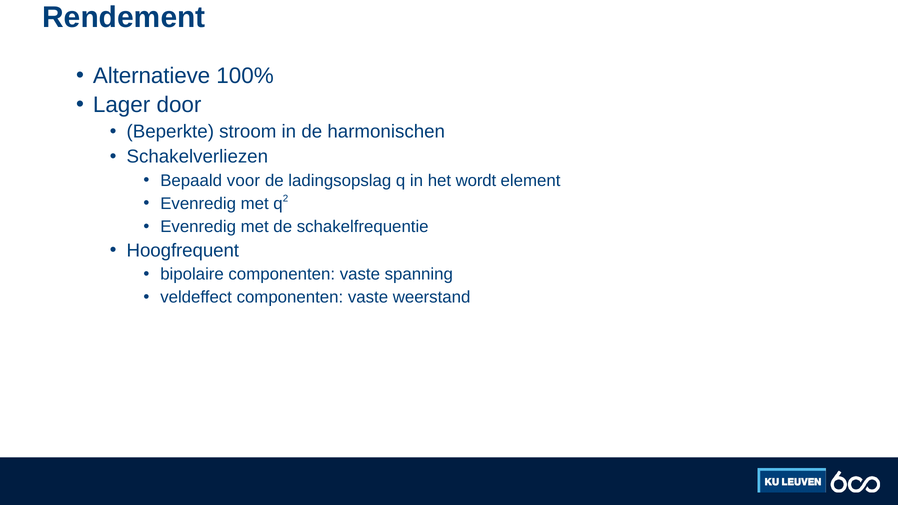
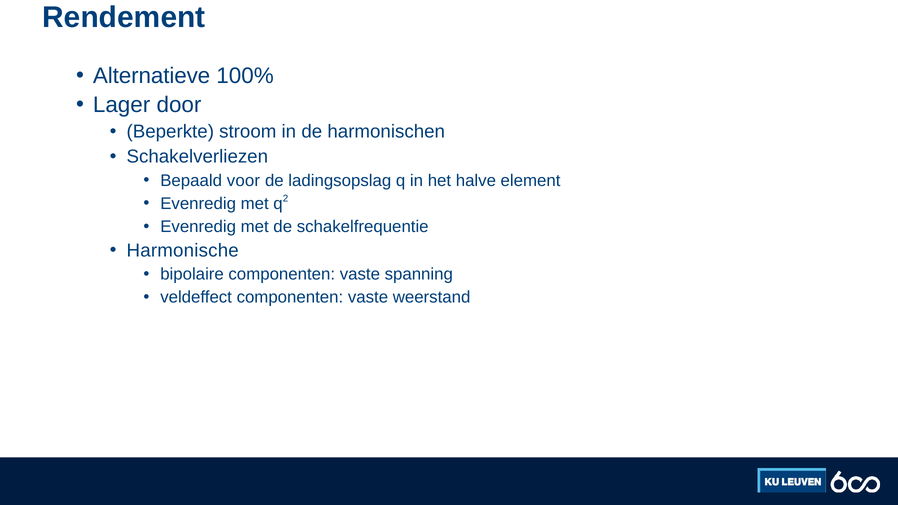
wordt: wordt -> halve (476, 181)
Hoogfrequent: Hoogfrequent -> Harmonische (183, 251)
